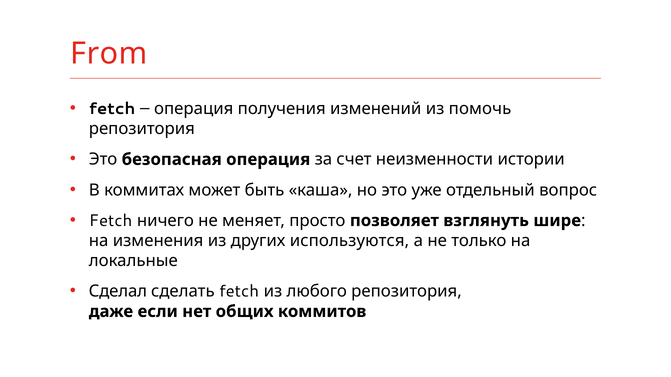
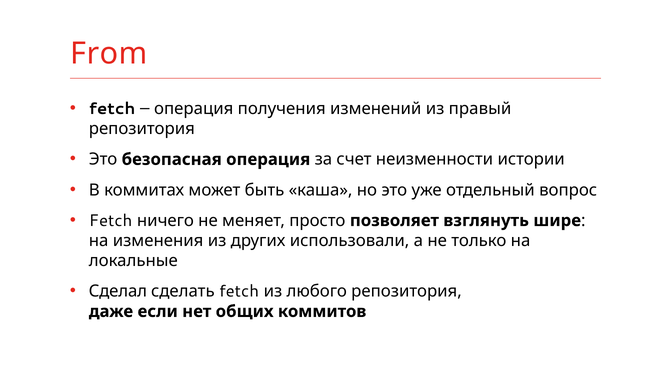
помочь: помочь -> правый (480, 109)
используются: используются -> использовали (350, 241)
